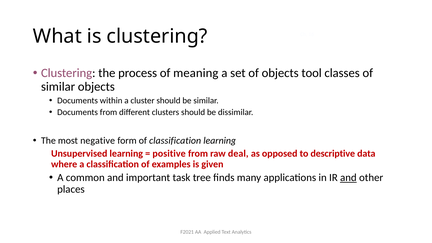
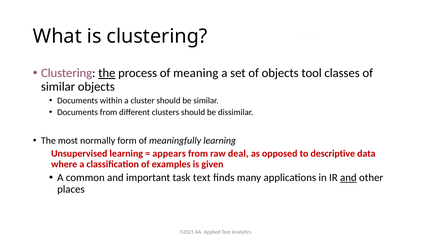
the underline: none -> present (107, 73)
negative: negative -> normally (98, 141)
of classification: classification -> meaningfully (175, 141)
positive: positive -> appears (169, 153)
task tree: tree -> text (202, 178)
